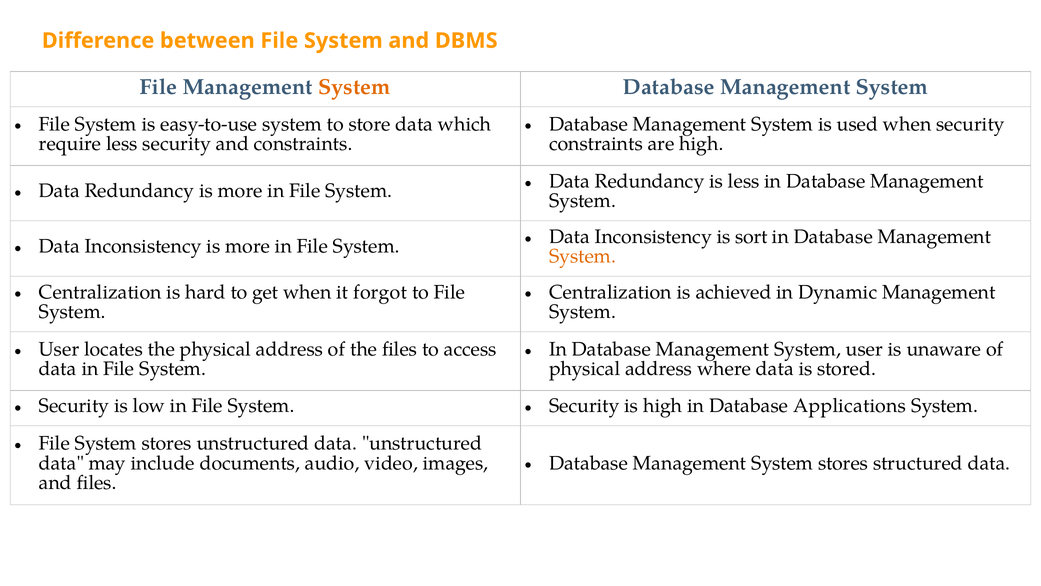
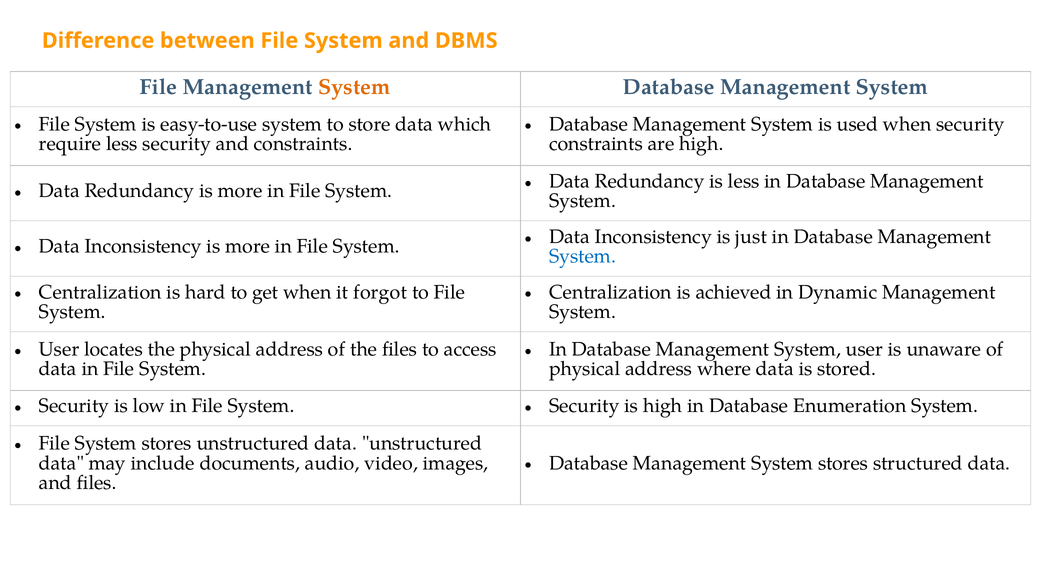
sort: sort -> just (751, 236)
System colour: orange -> blue (583, 256)
Applications: Applications -> Enumeration (850, 406)
